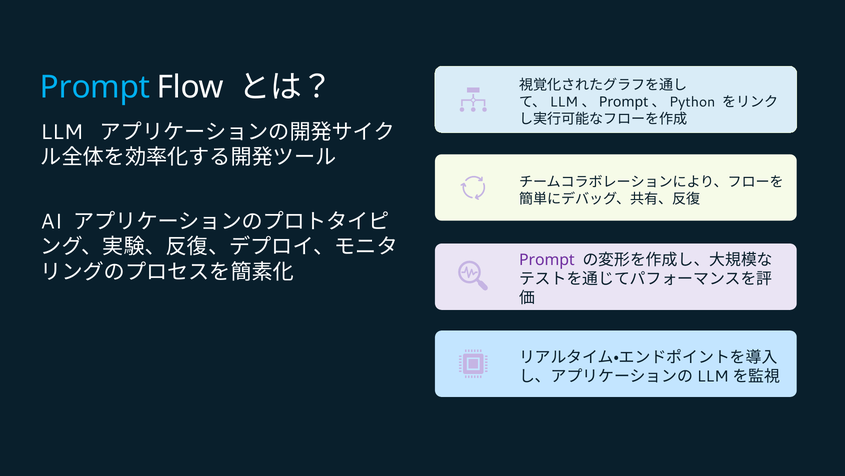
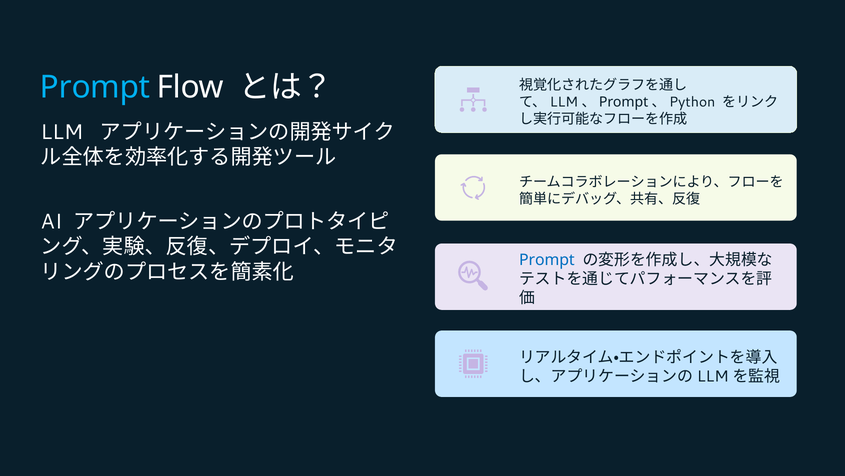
Prompt colour: purple -> blue (547, 259)
